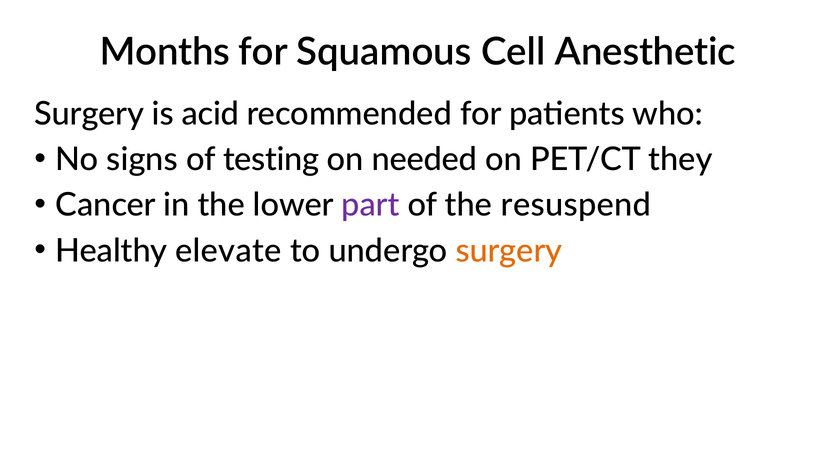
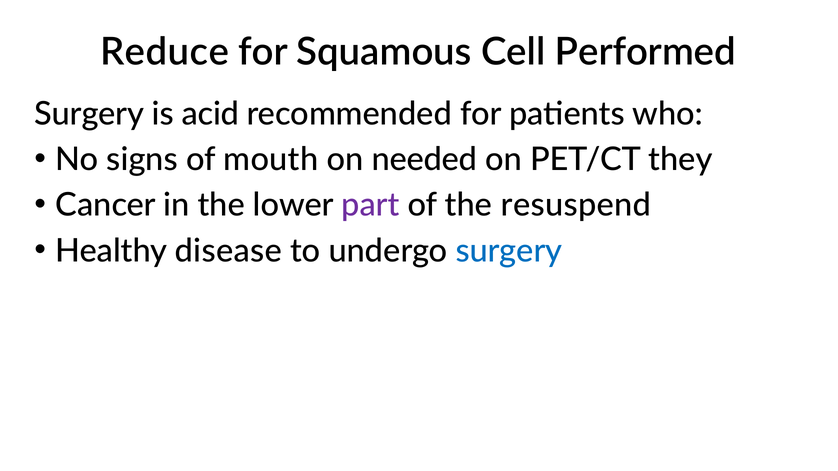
Months: Months -> Reduce (165, 52)
Anesthetic: Anesthetic -> Performed (645, 52)
testing: testing -> mouth (271, 160)
elevate: elevate -> disease (228, 251)
surgery colour: orange -> blue (509, 251)
